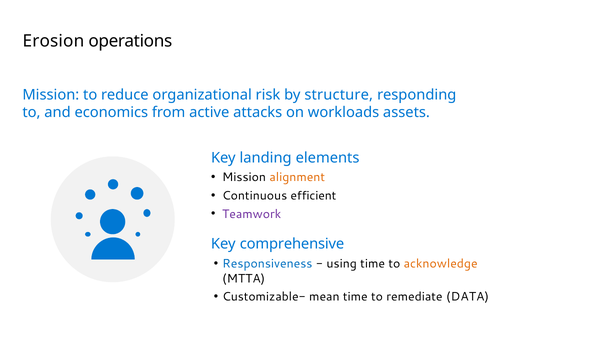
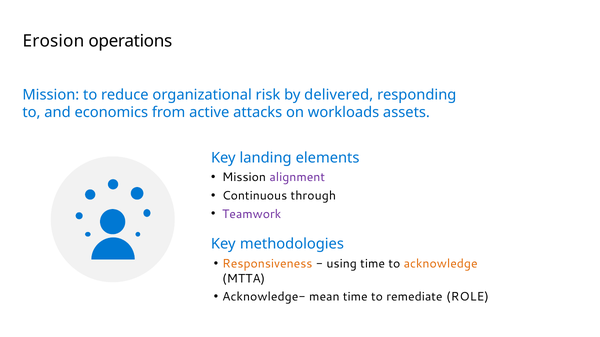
structure: structure -> delivered (339, 95)
alignment colour: orange -> purple (297, 178)
efficient: efficient -> through (313, 196)
comprehensive: comprehensive -> methodologies (292, 244)
Responsiveness colour: blue -> orange (267, 264)
Customizable-: Customizable- -> Acknowledge- (264, 297)
DATA: DATA -> ROLE (468, 297)
